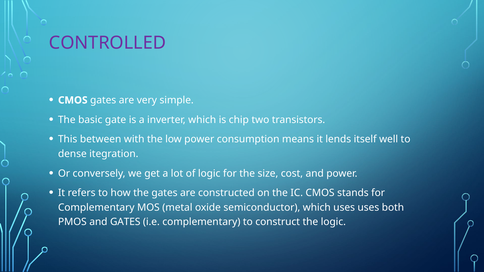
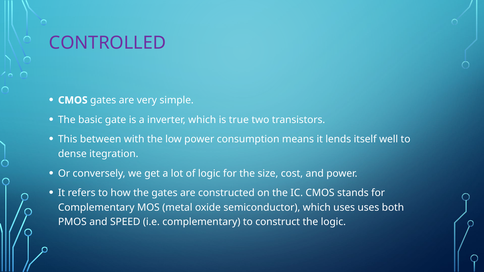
chip: chip -> true (239, 120)
and GATES: GATES -> SPEED (125, 222)
